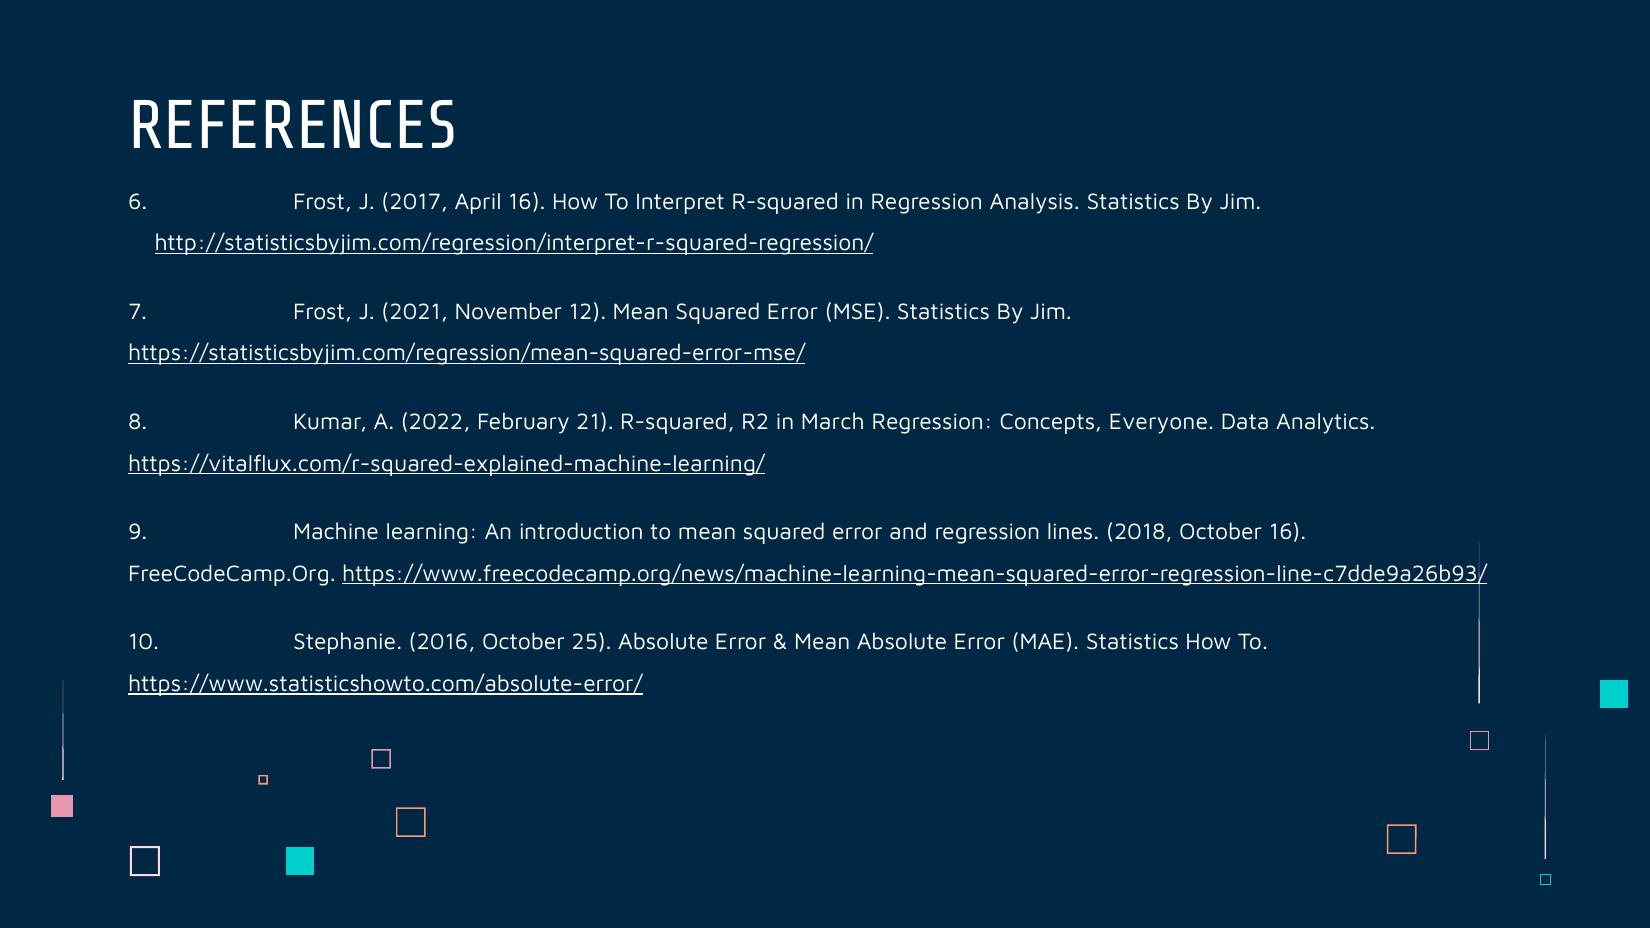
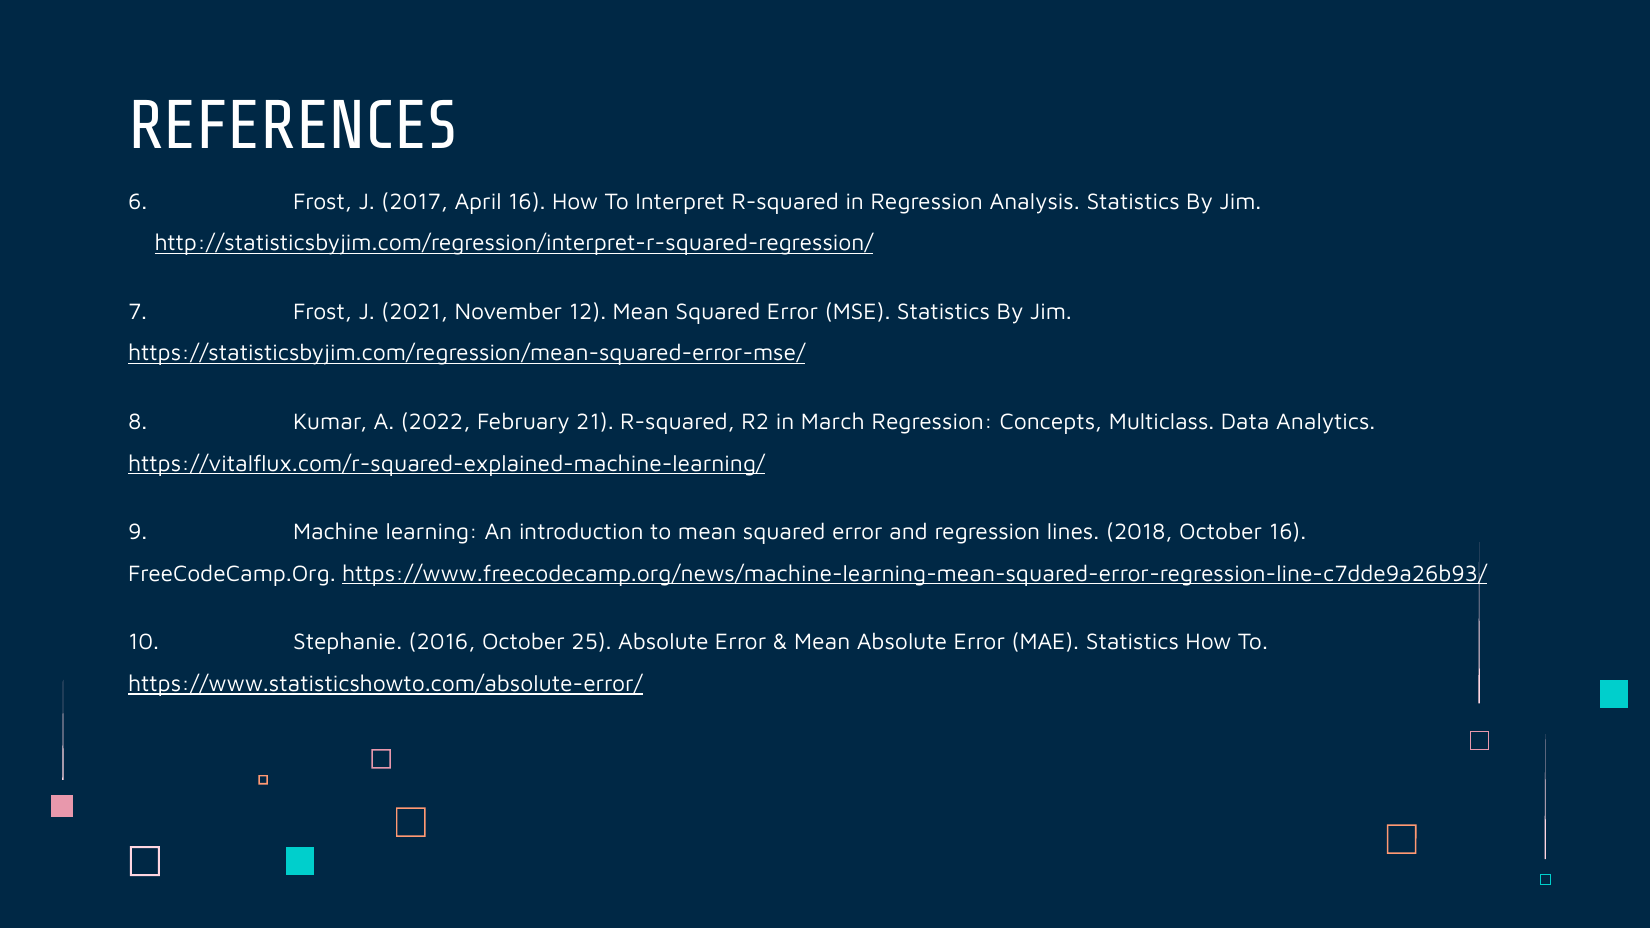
Everyone: Everyone -> Multiclass (1162, 422)
